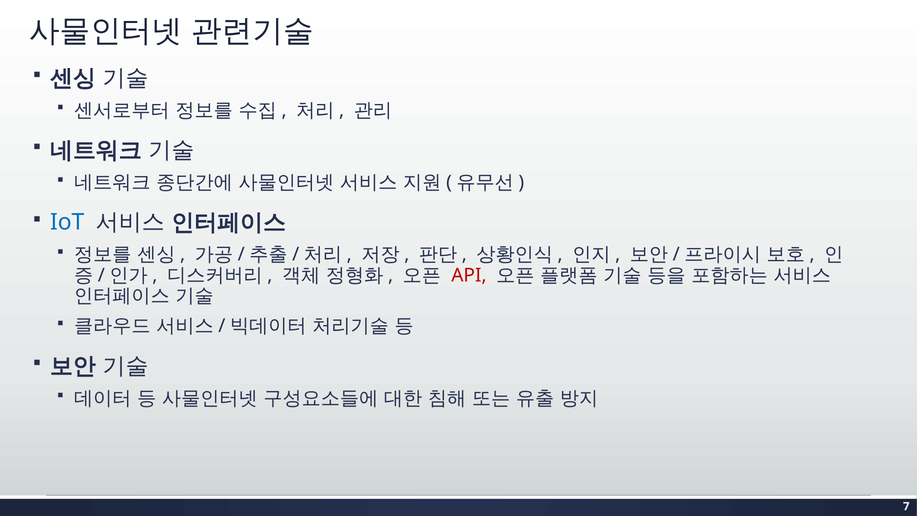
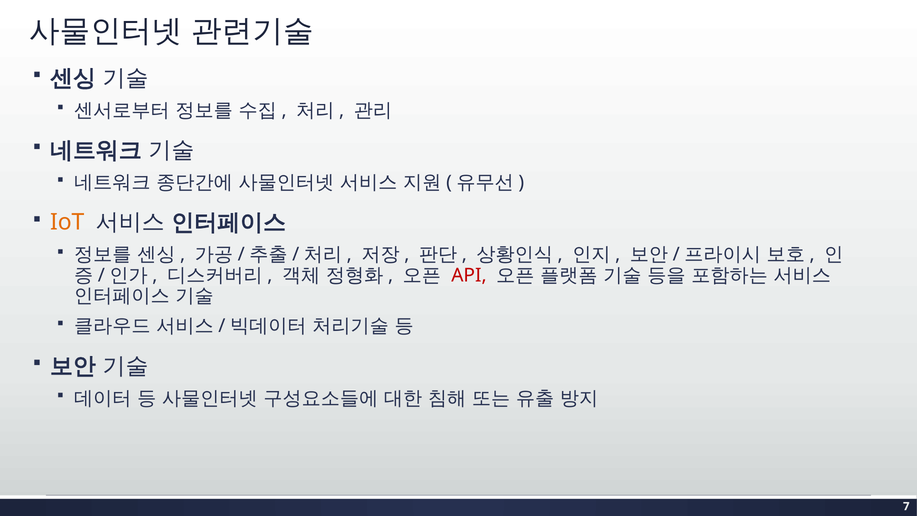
IoT colour: blue -> orange (67, 222)
